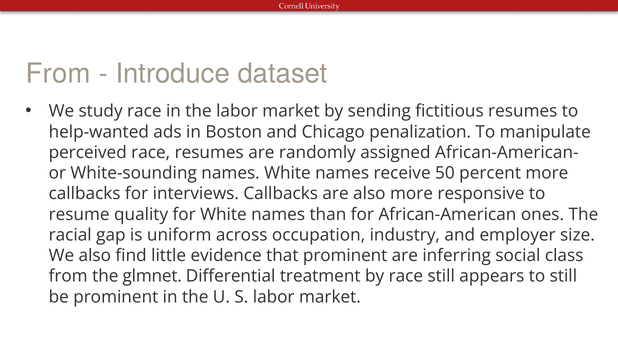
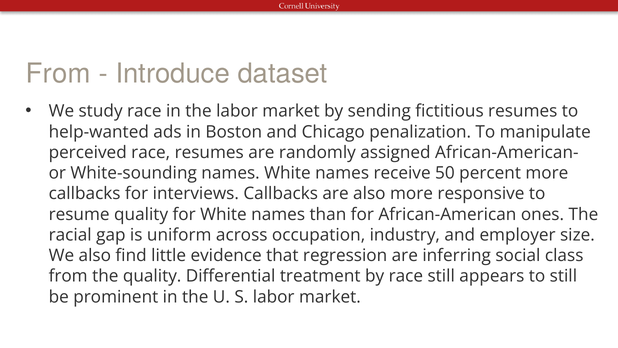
that prominent: prominent -> regression (345, 255)
the glmnet: glmnet -> quality (152, 276)
